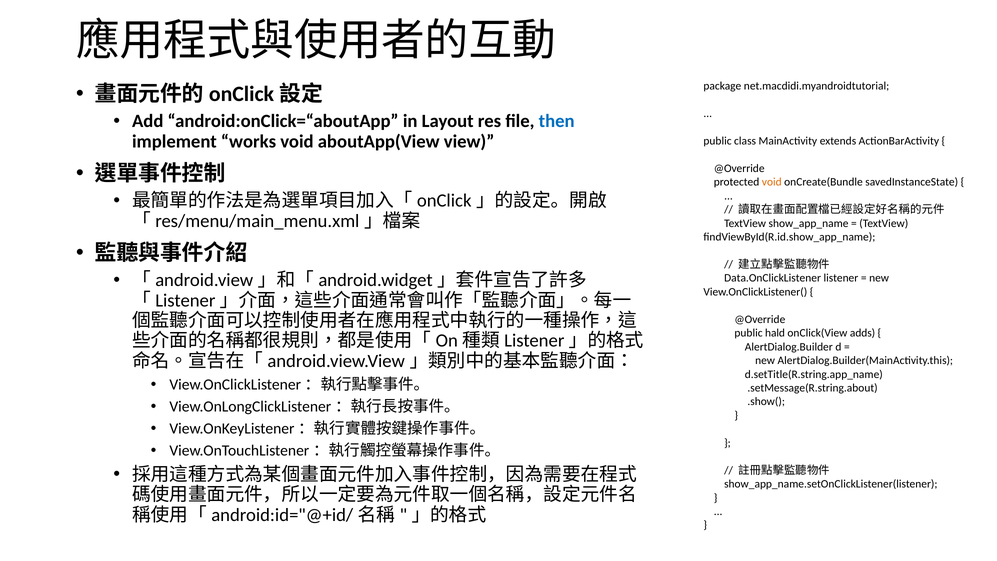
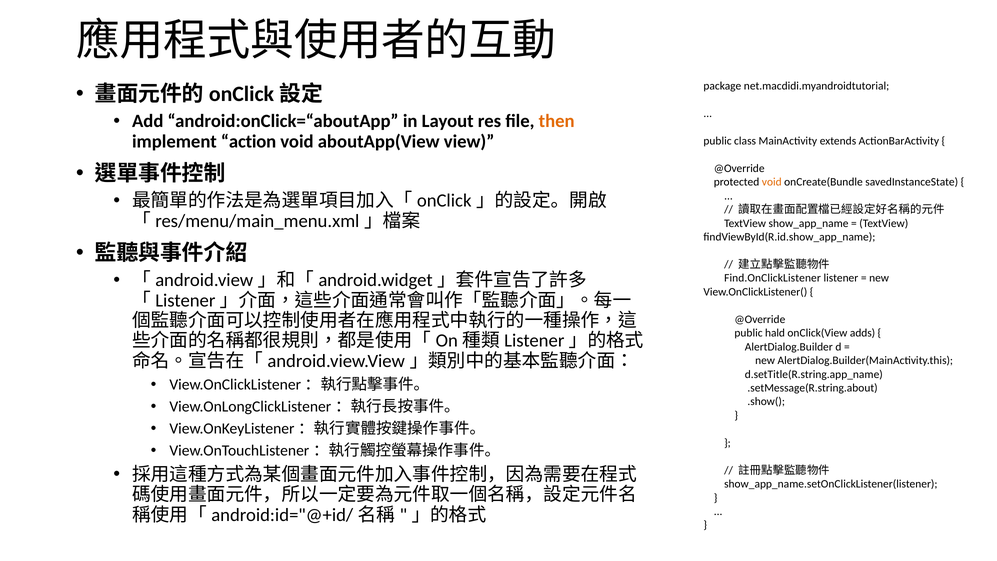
then colour: blue -> orange (557, 121)
works: works -> action (249, 141)
Data.OnClickListener: Data.OnClickListener -> Find.OnClickListener (773, 278)
